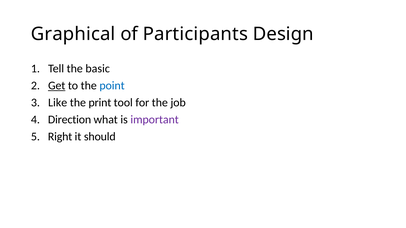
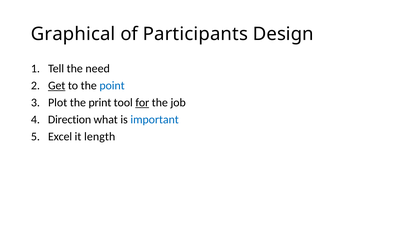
basic: basic -> need (98, 69)
Like: Like -> Plot (58, 103)
for underline: none -> present (142, 103)
important colour: purple -> blue (155, 120)
Right: Right -> Excel (60, 137)
should: should -> length (100, 137)
